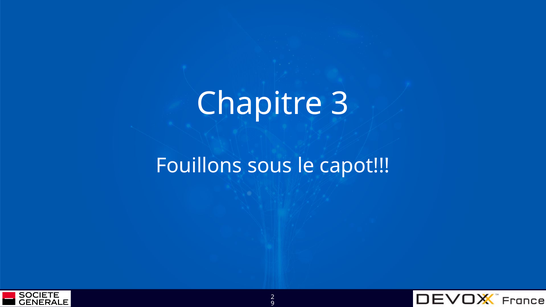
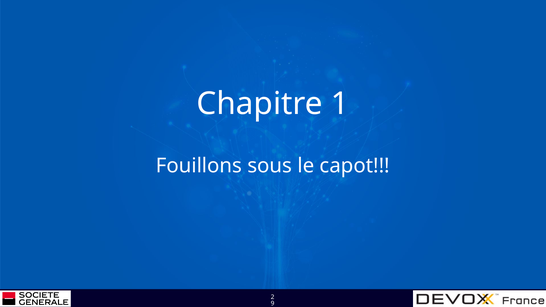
3: 3 -> 1 (340, 104)
